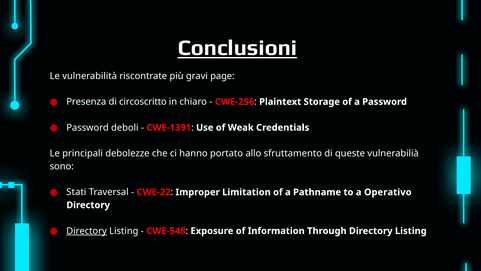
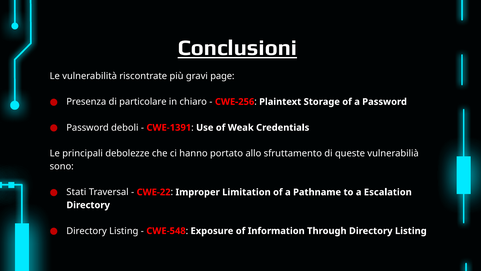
circoscritto: circoscritto -> particolare (143, 102)
Operativo: Operativo -> Escalation (388, 192)
Directory underline: present -> none (87, 231)
